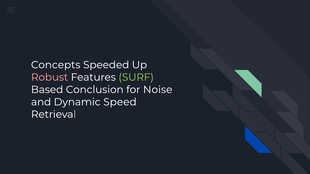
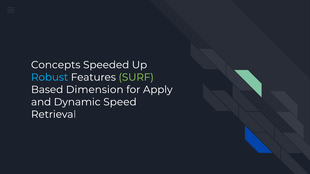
Robust colour: pink -> light blue (50, 77)
Conclusion: Conclusion -> Dimension (95, 90)
Noise: Noise -> Apply (158, 90)
